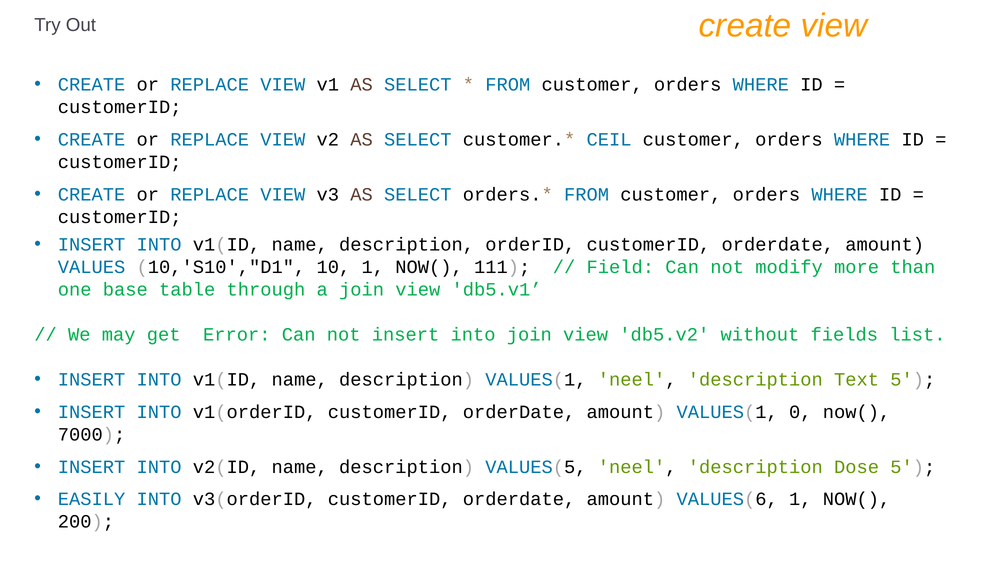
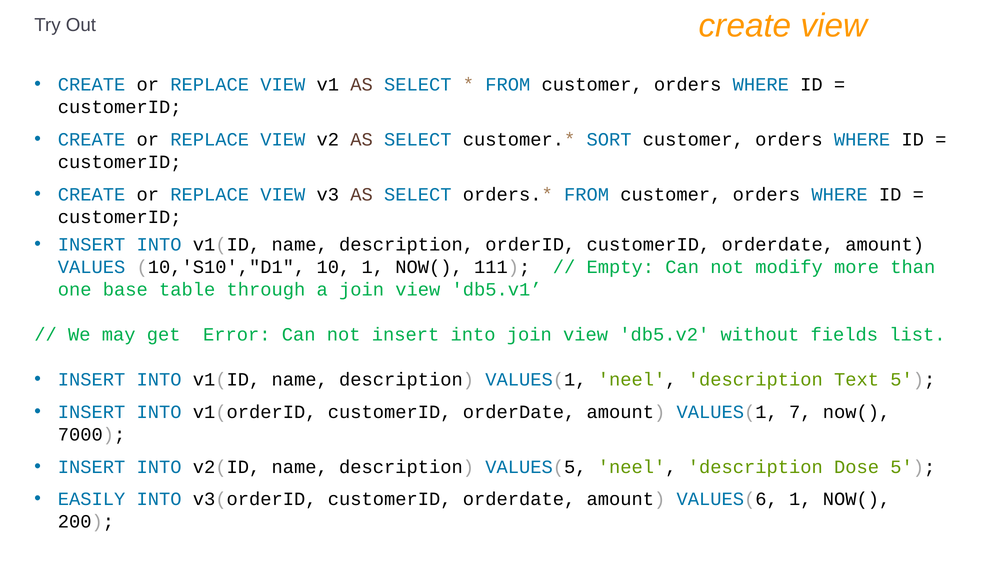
CEIL: CEIL -> SORT (609, 140)
Field: Field -> Empty (620, 267)
0: 0 -> 7 (800, 412)
